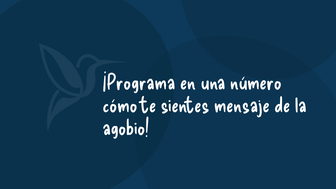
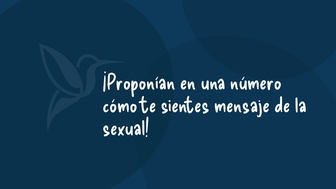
¡Programa: ¡Programa -> ¡Proponían (139, 83)
agobio: agobio -> sexual (126, 128)
